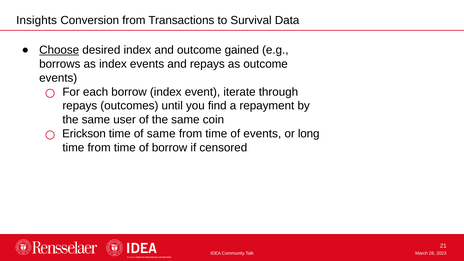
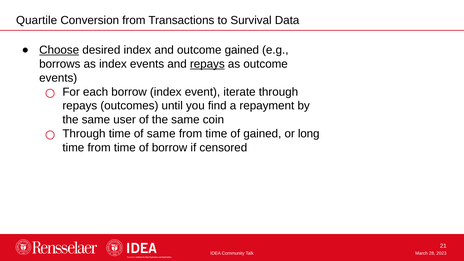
Insights: Insights -> Quartile (37, 20)
repays underline: none -> present (207, 64)
Erickson: Erickson -> Through (84, 134)
of events: events -> gained (262, 134)
